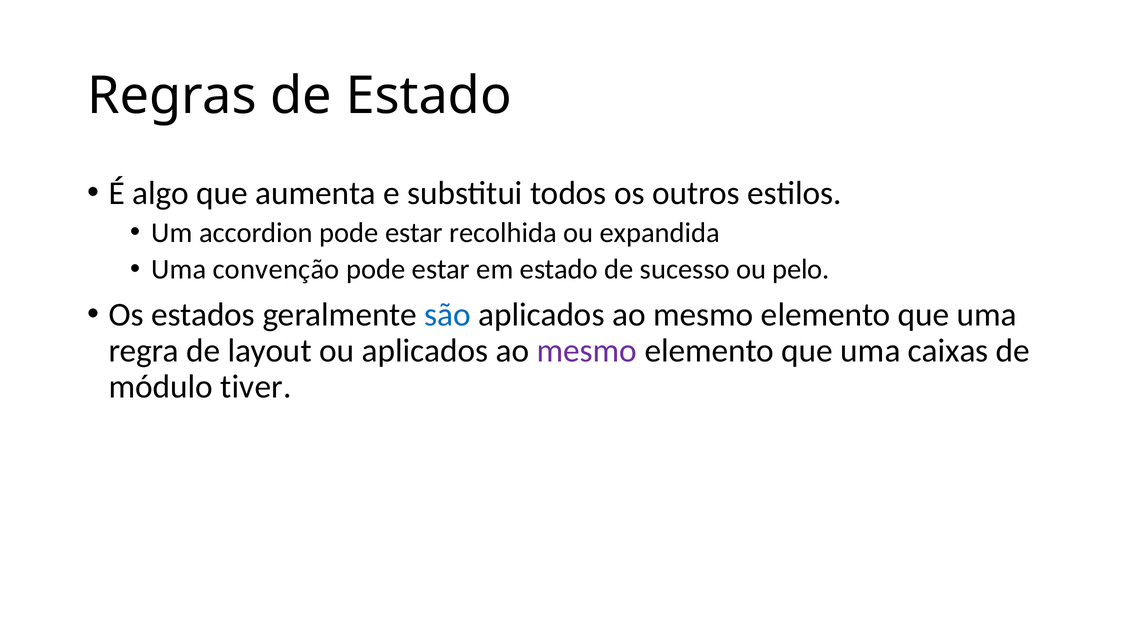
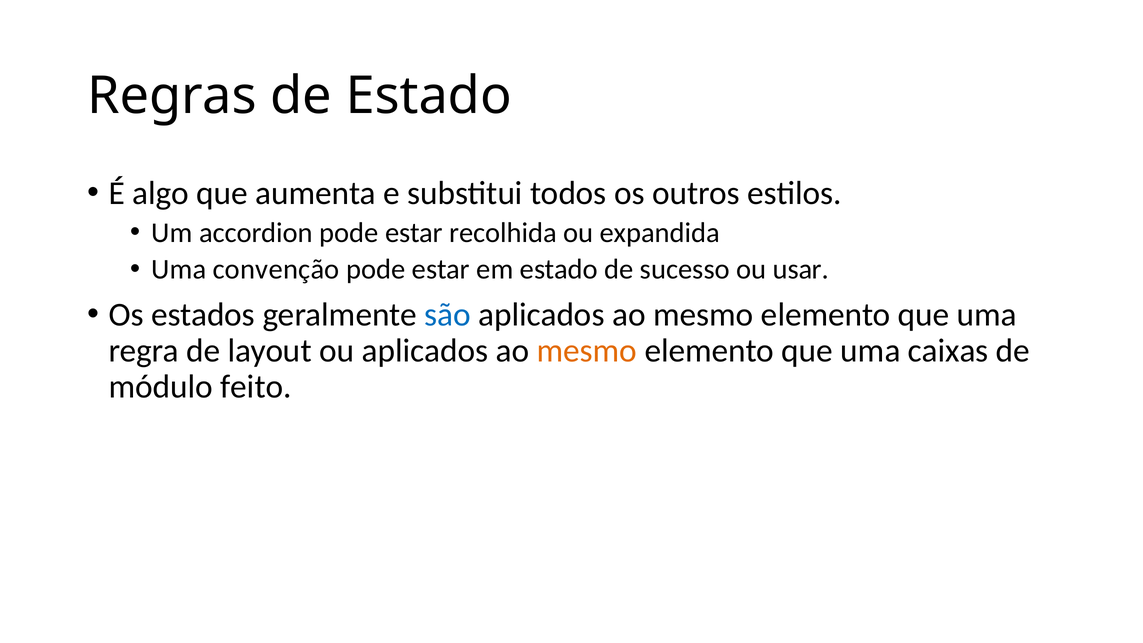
pelo: pelo -> usar (801, 269)
mesmo colour: purple -> orange (587, 351)
tiver: tiver -> feito (256, 387)
